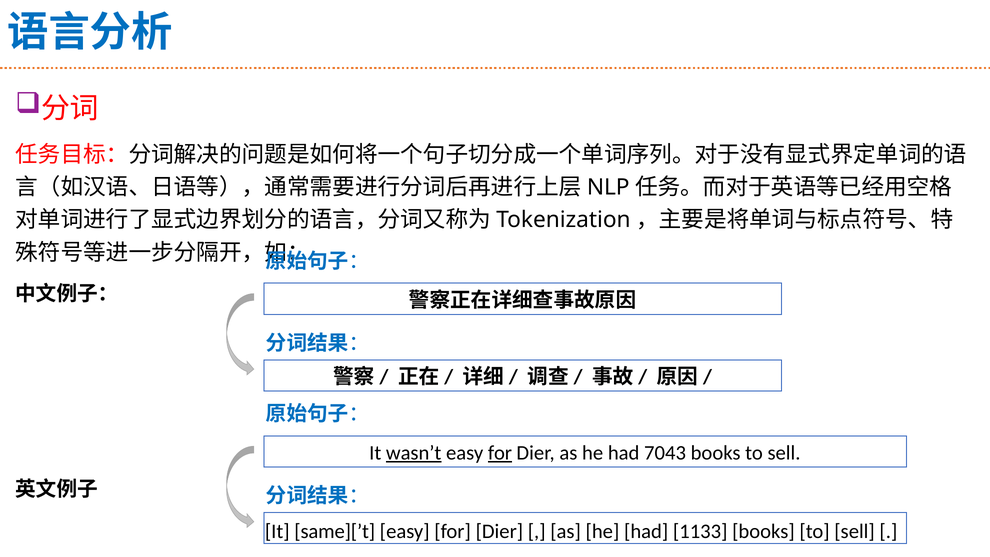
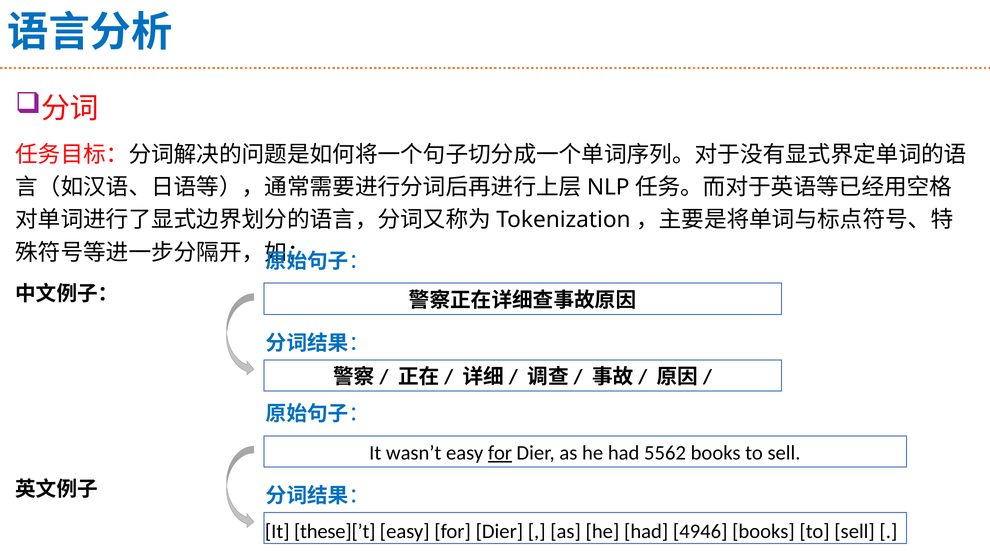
wasn’t underline: present -> none (414, 453)
7043: 7043 -> 5562 (665, 453)
same][’t: same][’t -> these][’t (335, 531)
1133: 1133 -> 4946 (700, 531)
